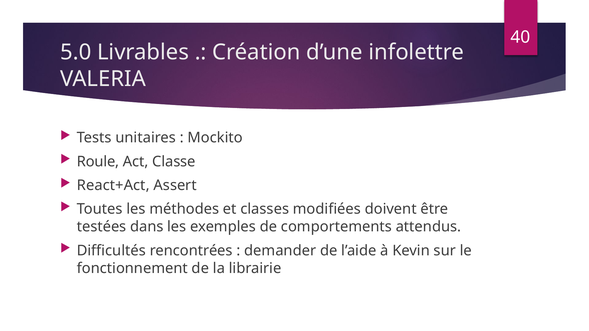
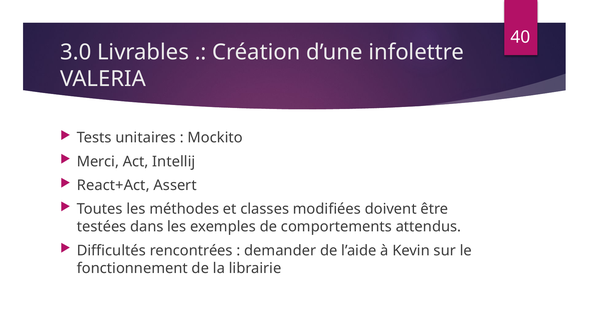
5.0: 5.0 -> 3.0 (76, 52)
Roule: Roule -> Merci (98, 162)
Classe: Classe -> Intellij (174, 162)
